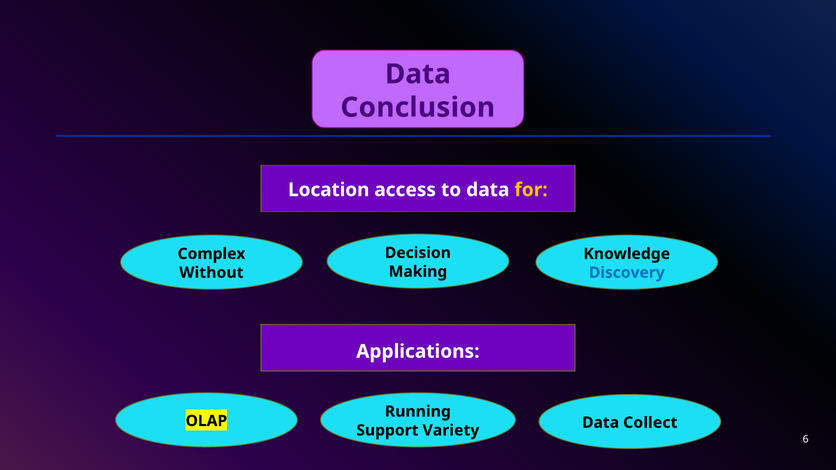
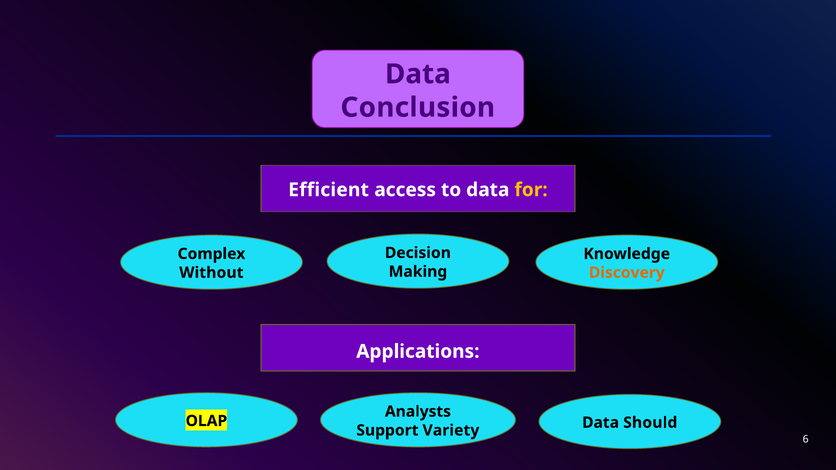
Location: Location -> Efficient (329, 190)
Discovery colour: blue -> orange (627, 273)
Running: Running -> Analysts (418, 412)
Collect: Collect -> Should (650, 423)
